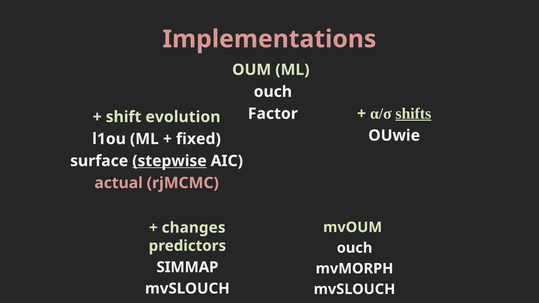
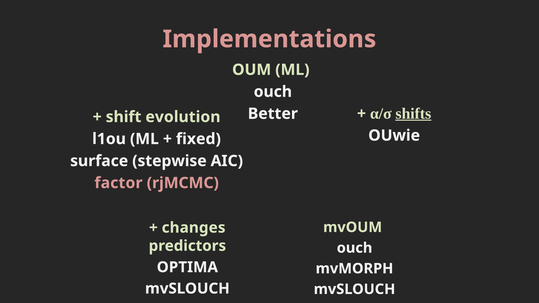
Factor: Factor -> Better (273, 114)
stepwise underline: present -> none (169, 161)
actual: actual -> factor (118, 183)
SIMMAP: SIMMAP -> OPTIMA (187, 267)
